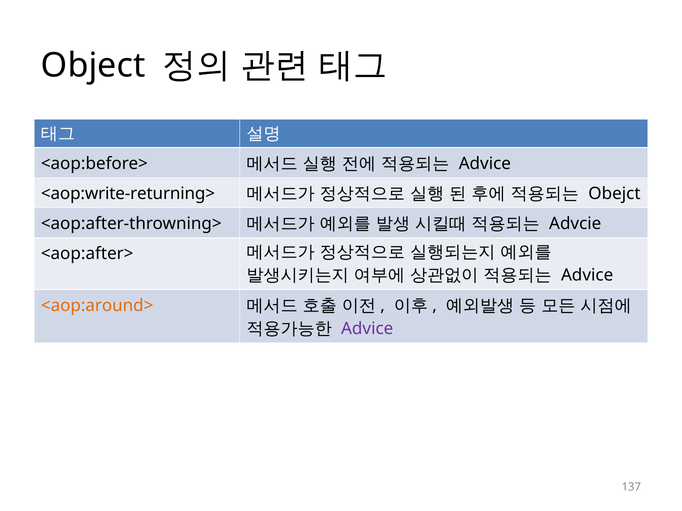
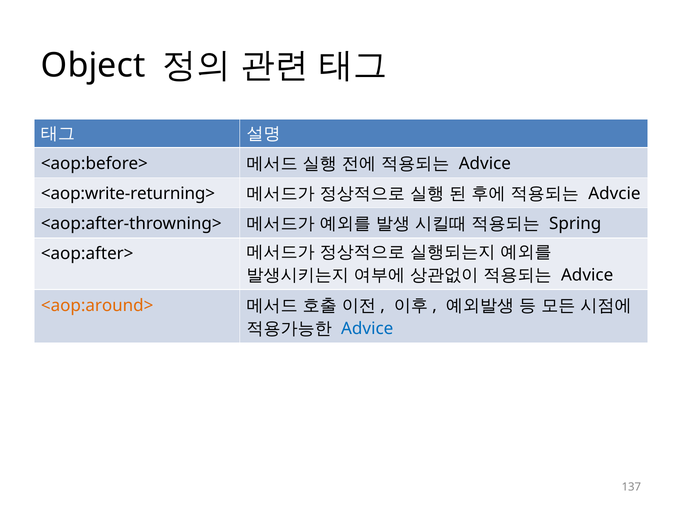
Obejct: Obejct -> Advcie (614, 194)
Advcie: Advcie -> Spring (575, 224)
Advice colour: purple -> blue (367, 329)
